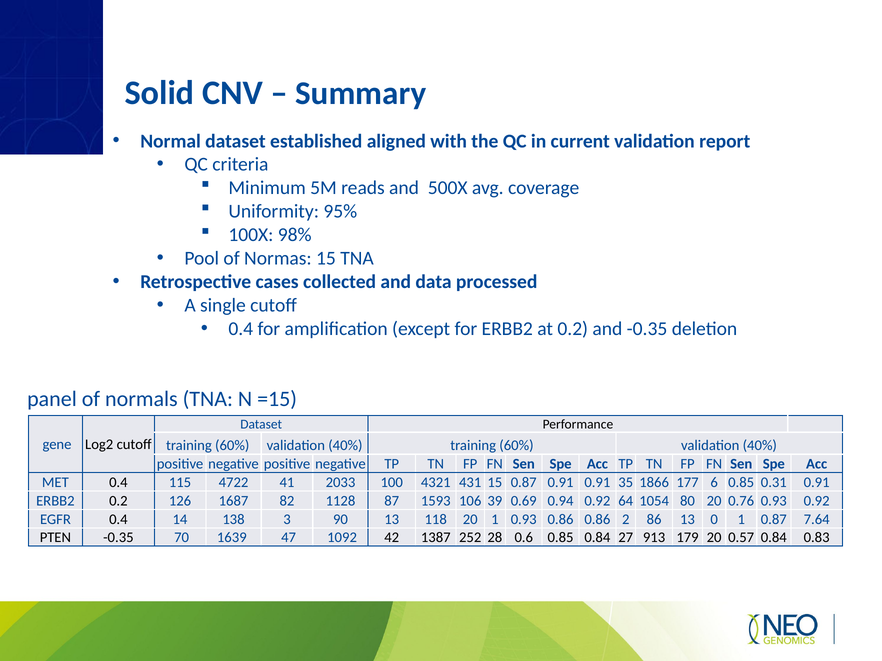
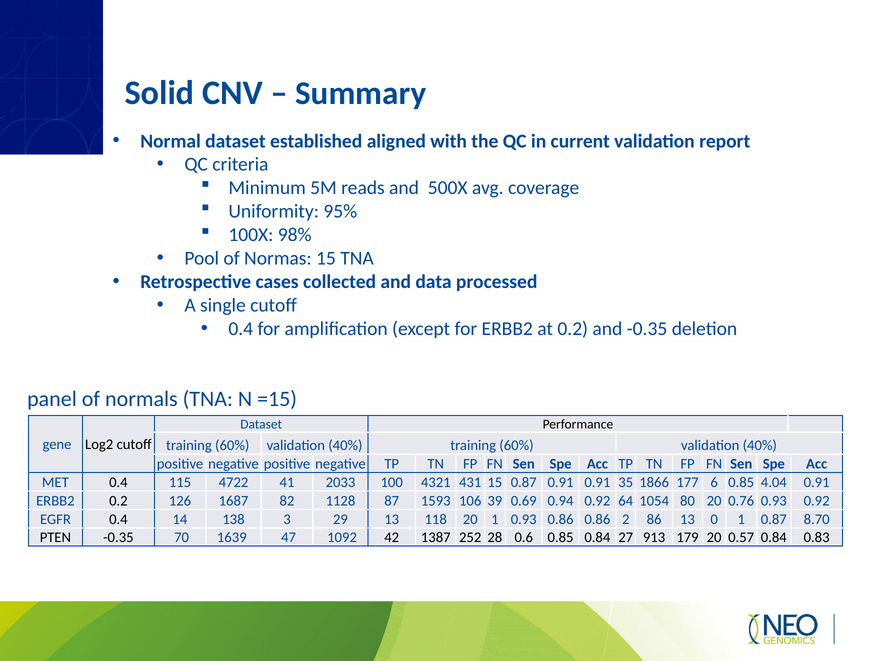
0.31: 0.31 -> 4.04 (774, 483)
3 90: 90 -> 29 (340, 520)
7.64: 7.64 -> 8.70 (817, 520)
